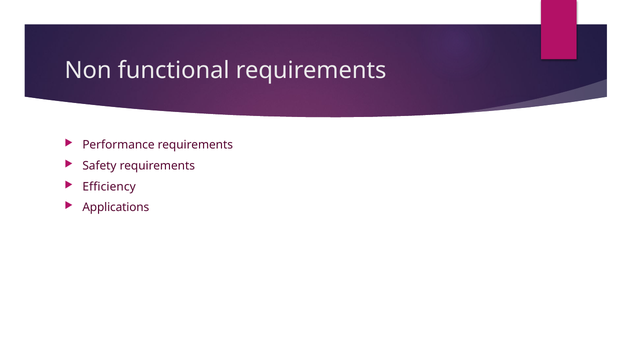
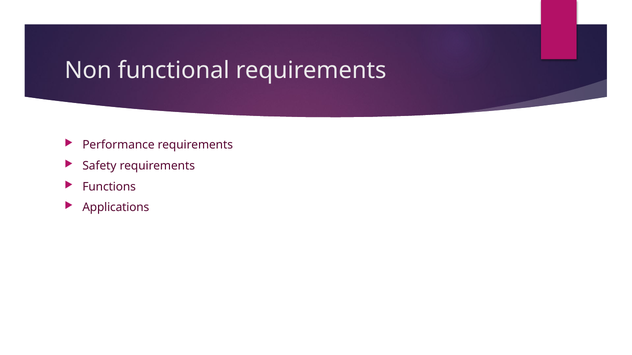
Efficiency: Efficiency -> Functions (109, 187)
